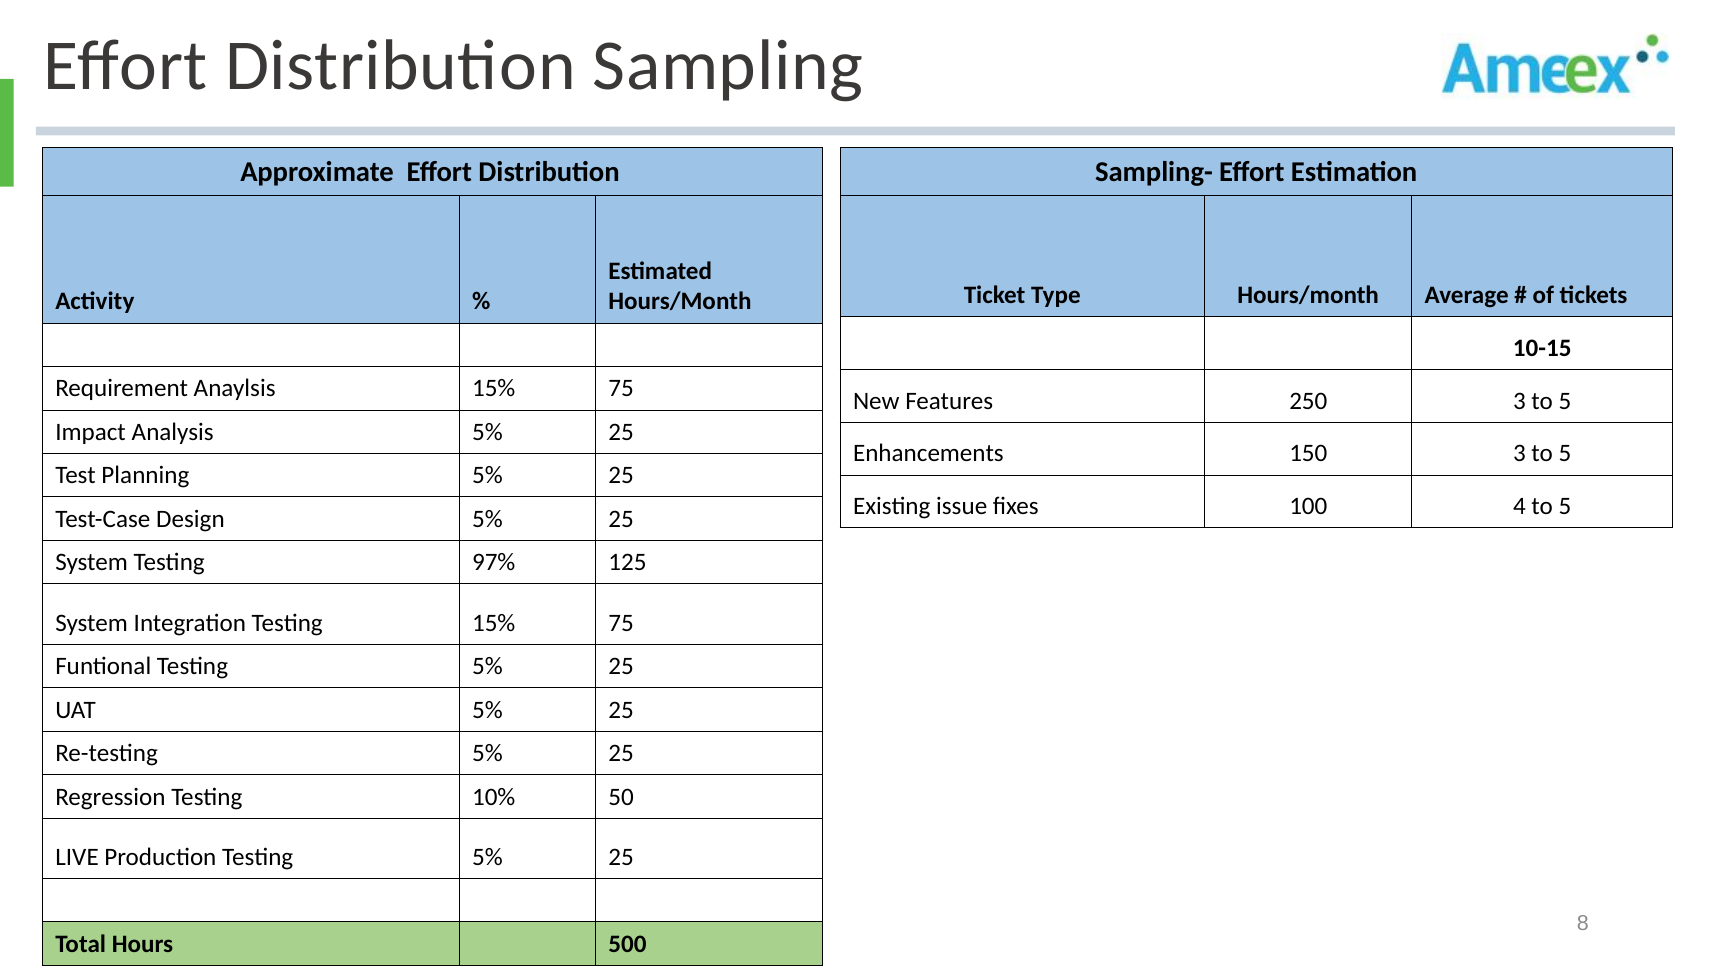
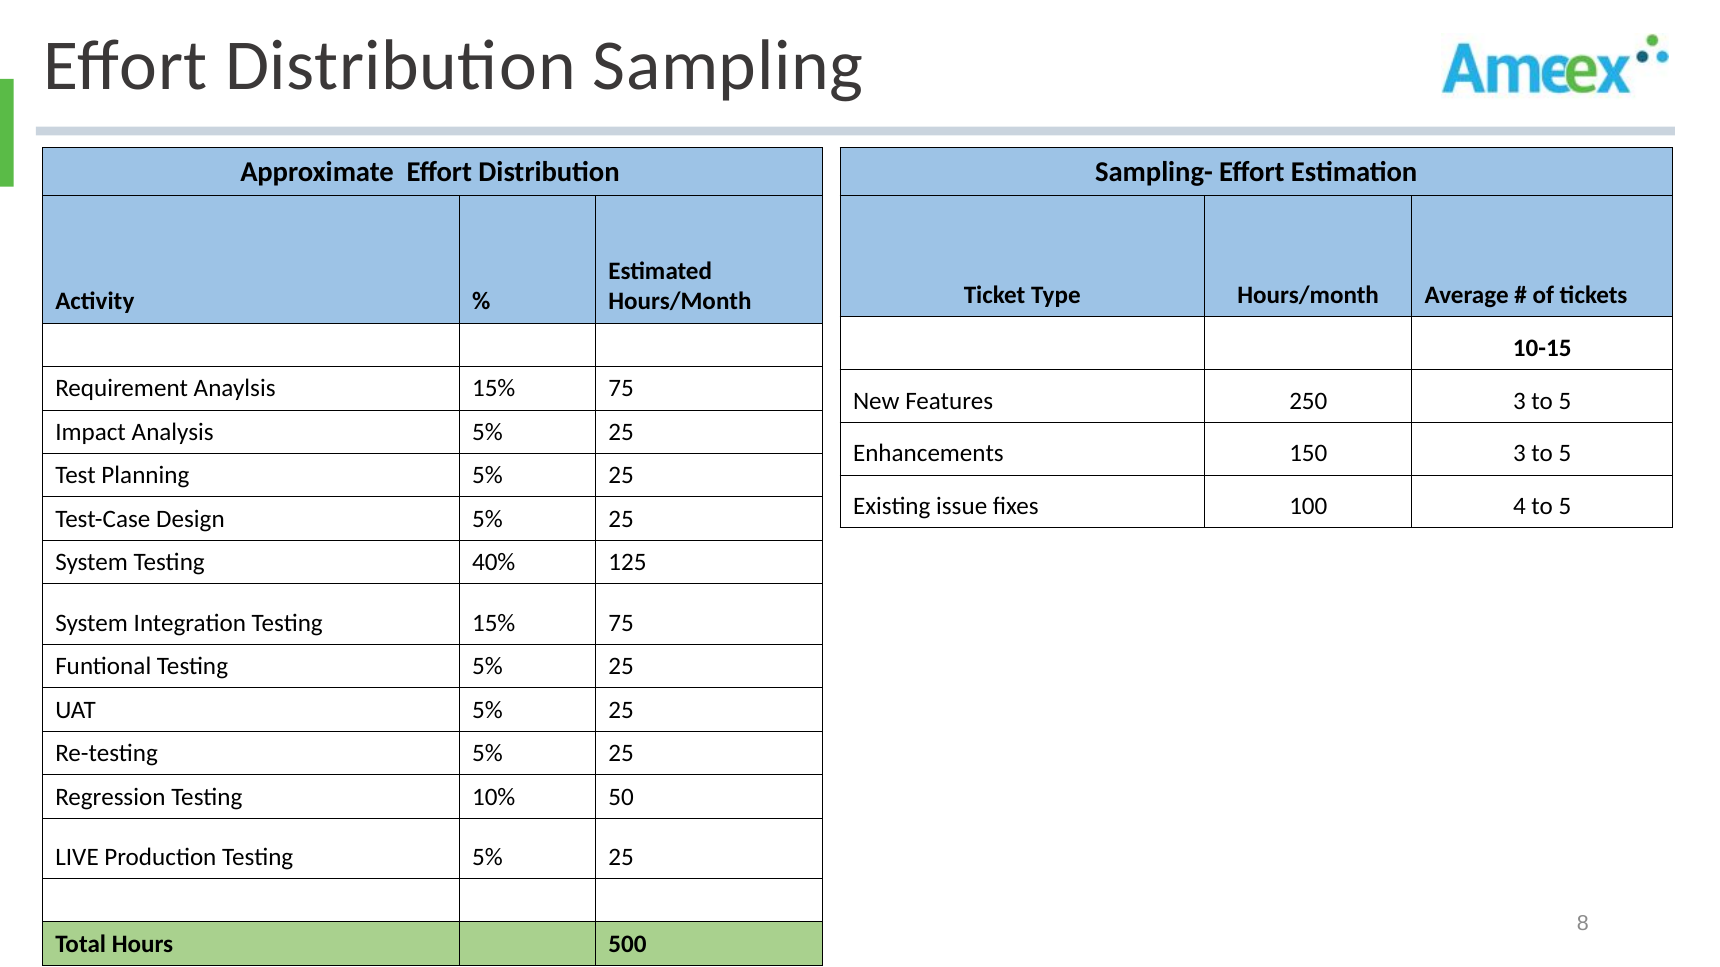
97%: 97% -> 40% (494, 563)
